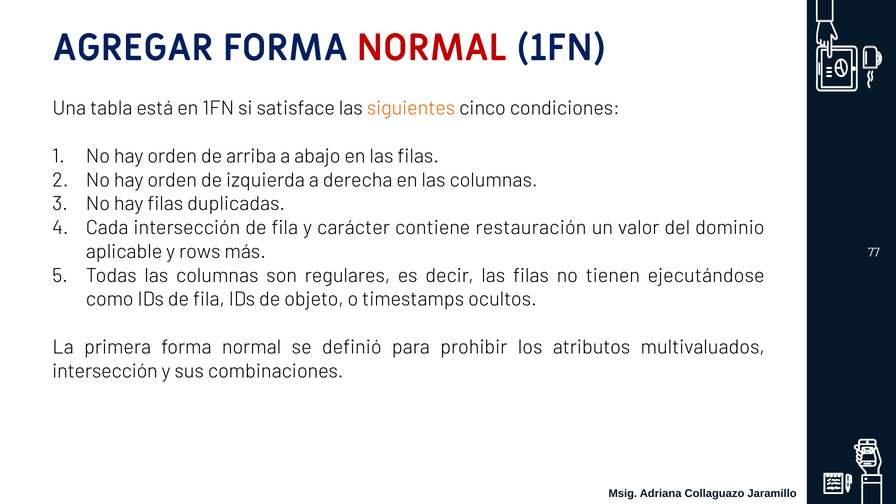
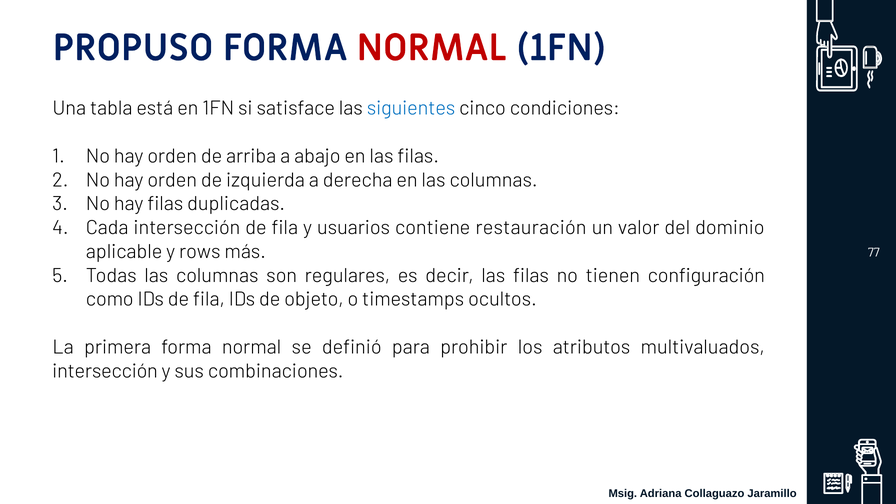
AGREGAR: AGREGAR -> PROPUSO (133, 48)
siguientes colour: orange -> blue (411, 108)
carácter: carácter -> usuarios (354, 228)
ejecutándose: ejecutándose -> configuración (706, 275)
